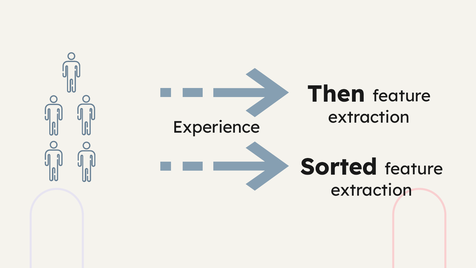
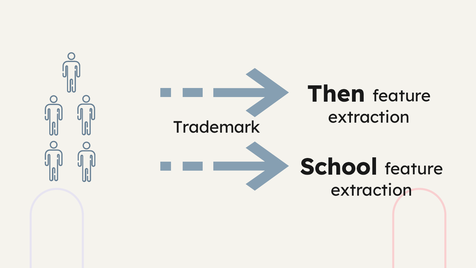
Experience: Experience -> Trademark (217, 127)
Sorted: Sorted -> School (339, 167)
